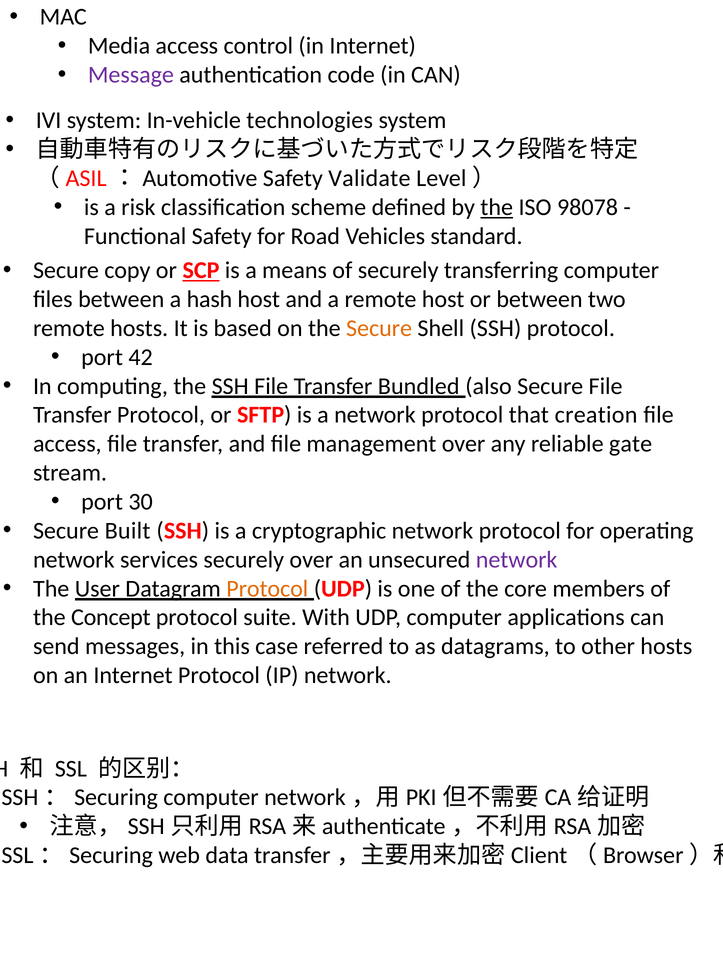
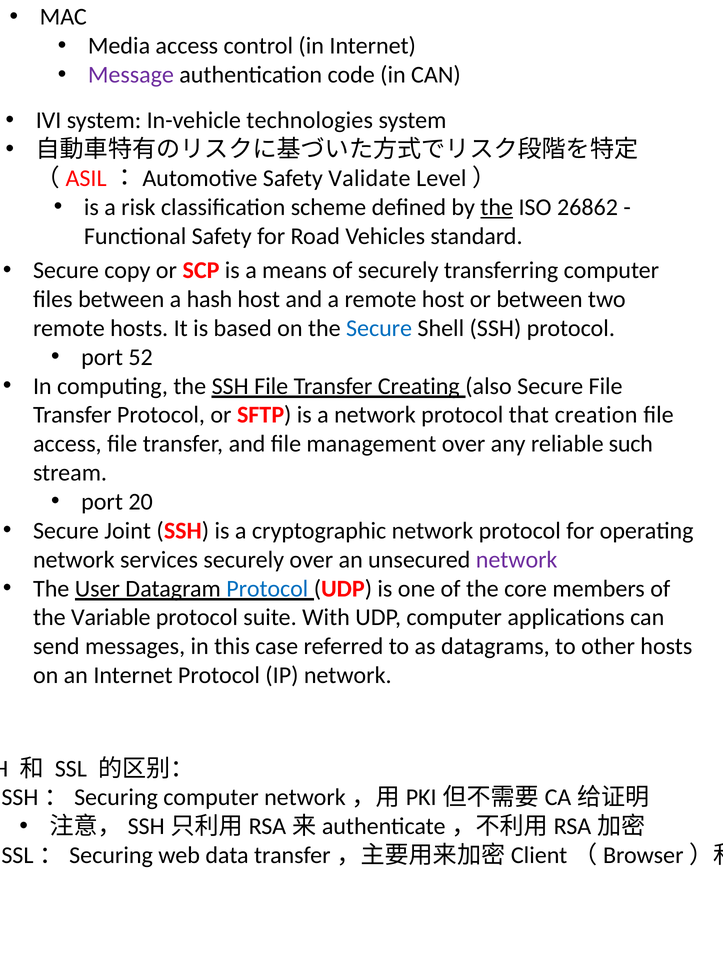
98078: 98078 -> 26862 (588, 207)
SCP underline: present -> none (201, 270)
Secure colour: orange -> blue (379, 328)
42: 42 -> 52 (141, 357)
Bundled: Bundled -> Creating (419, 386)
gate: gate -> such (631, 444)
30: 30 -> 20 (141, 502)
Built: Built -> Joint (128, 531)
Protocol colour: orange -> blue (267, 589)
Concept: Concept -> Variable (111, 617)
